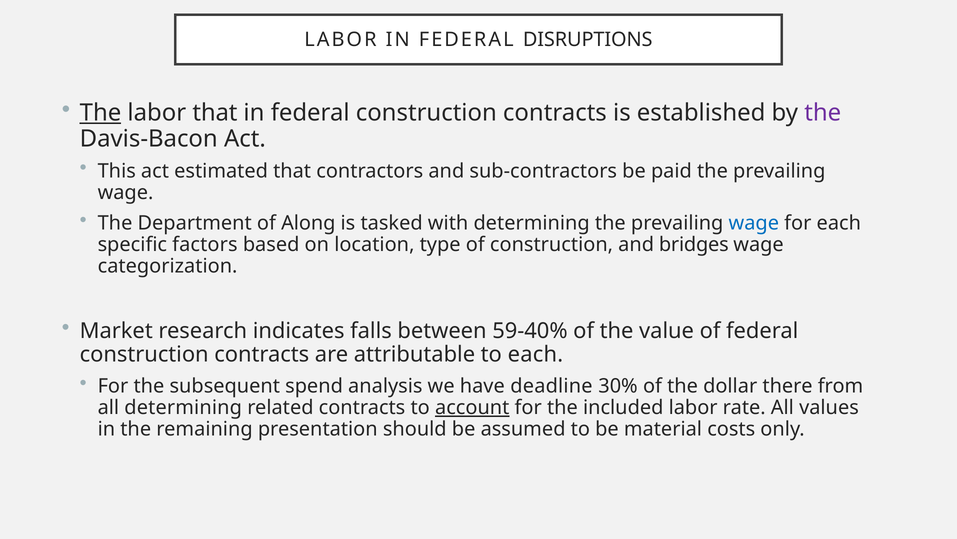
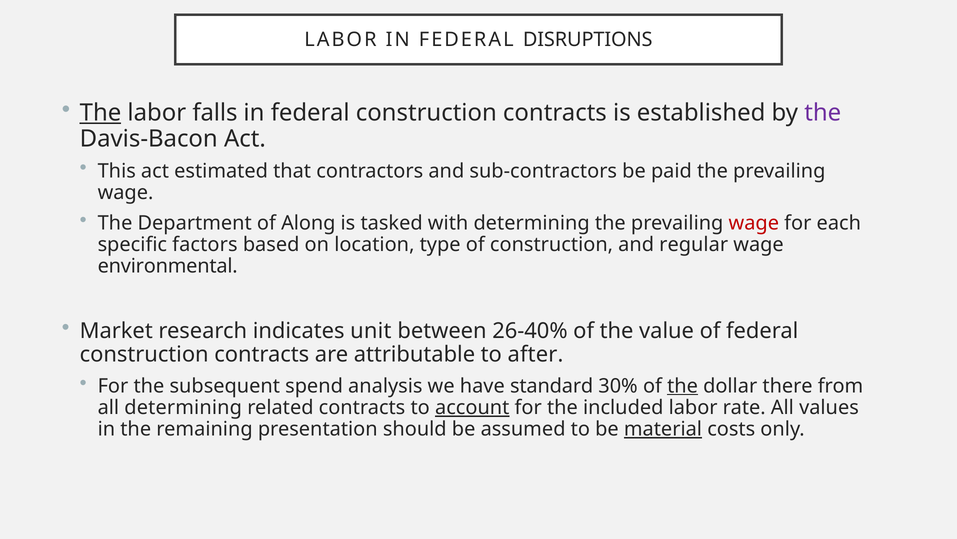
labor that: that -> falls (215, 113)
wage colour: blue -> red (754, 223)
bridges: bridges -> regular (694, 244)
categorization: categorization -> environmental (168, 266)
falls: falls -> unit (371, 331)
59-40%: 59-40% -> 26-40% (530, 331)
to each: each -> after (535, 354)
deadline: deadline -> standard (552, 386)
the underline: none -> present (683, 386)
material underline: none -> present (663, 429)
